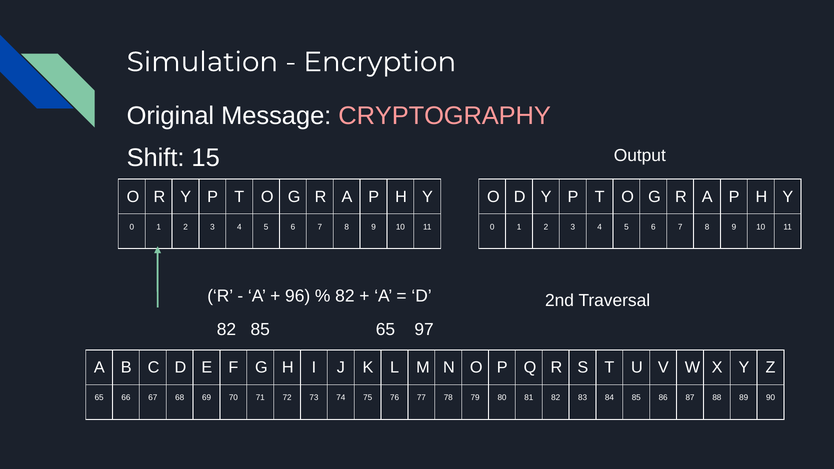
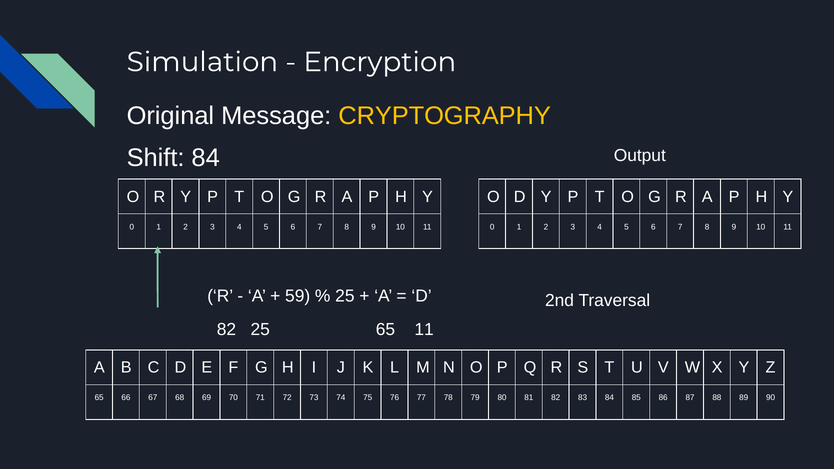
CRYPTOGRAPHY colour: pink -> yellow (445, 116)
Shift 15: 15 -> 84 (206, 158)
96: 96 -> 59 (298, 296)
82: 82 -> 25 (345, 296)
82 85: 85 -> 25 (260, 330)
65 97: 97 -> 11 (424, 330)
